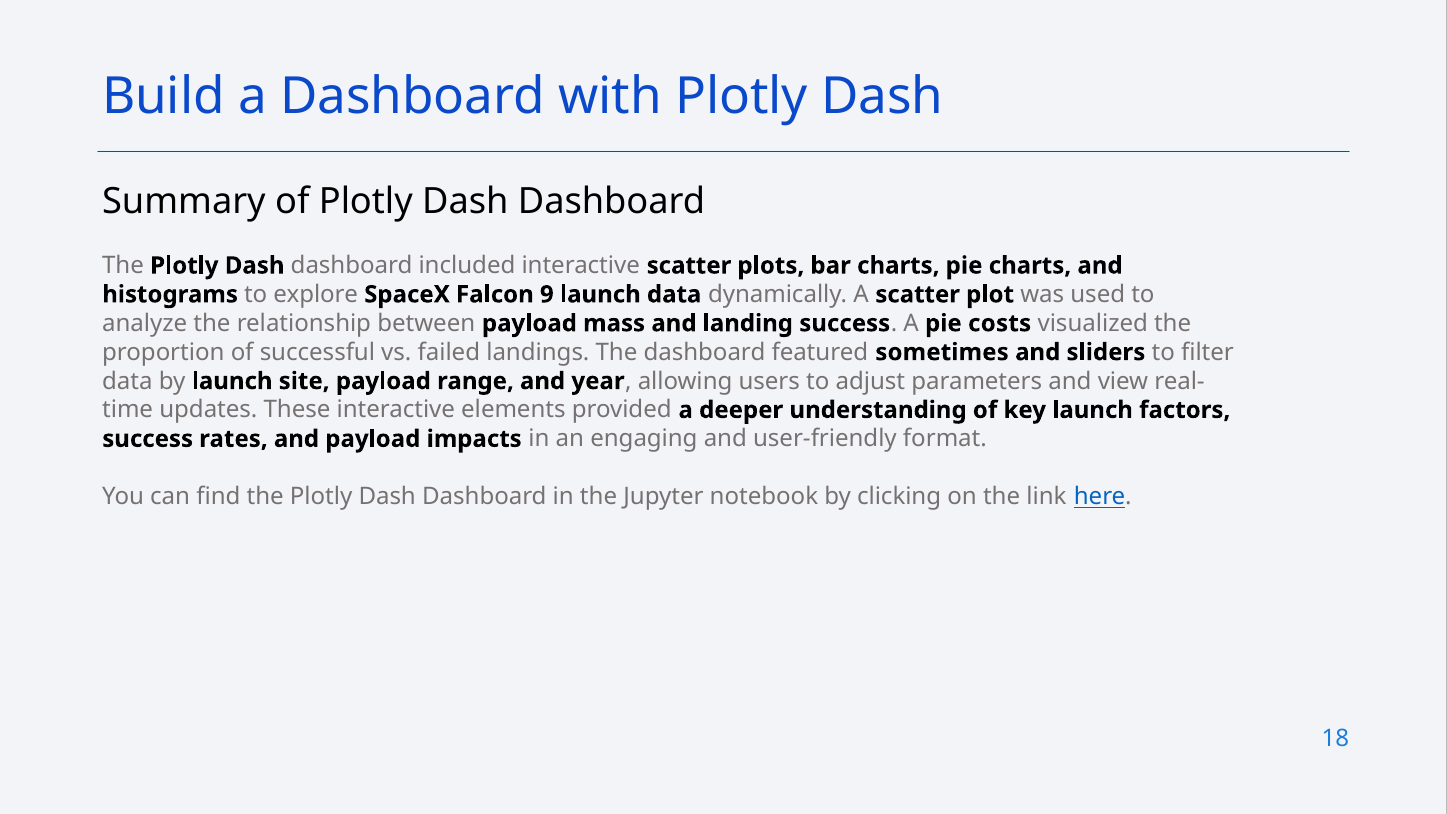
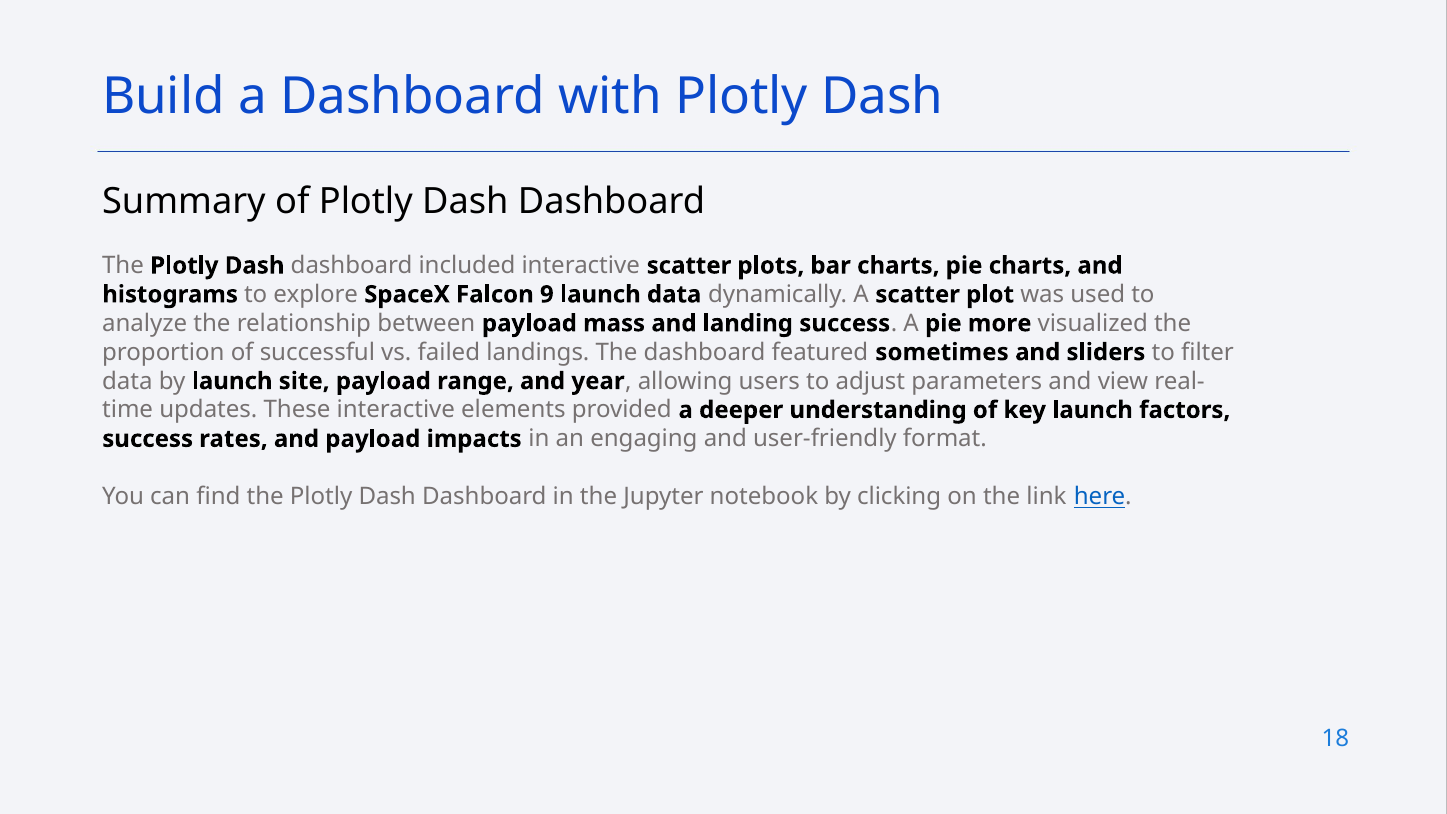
costs: costs -> more (1000, 323)
